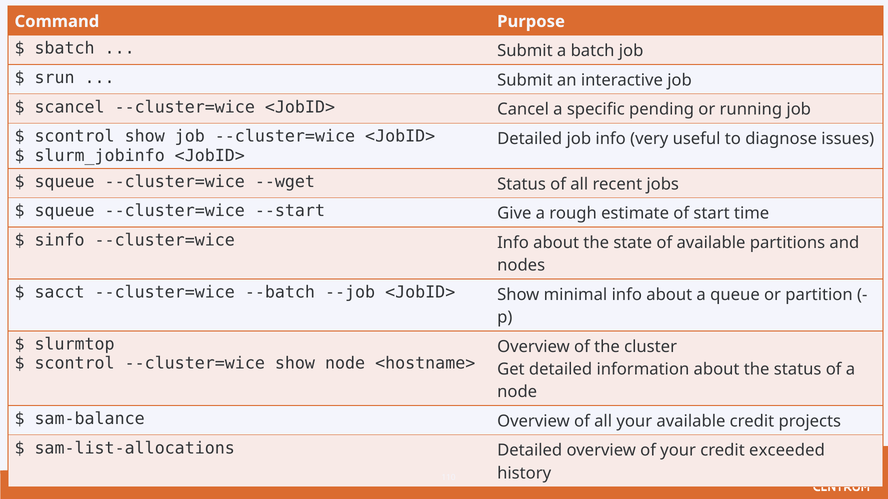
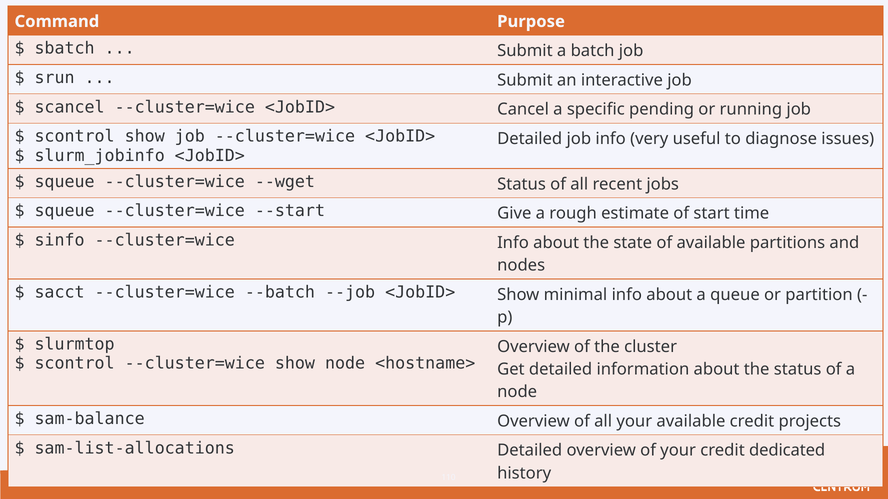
exceeded: exceeded -> dedicated (787, 451)
